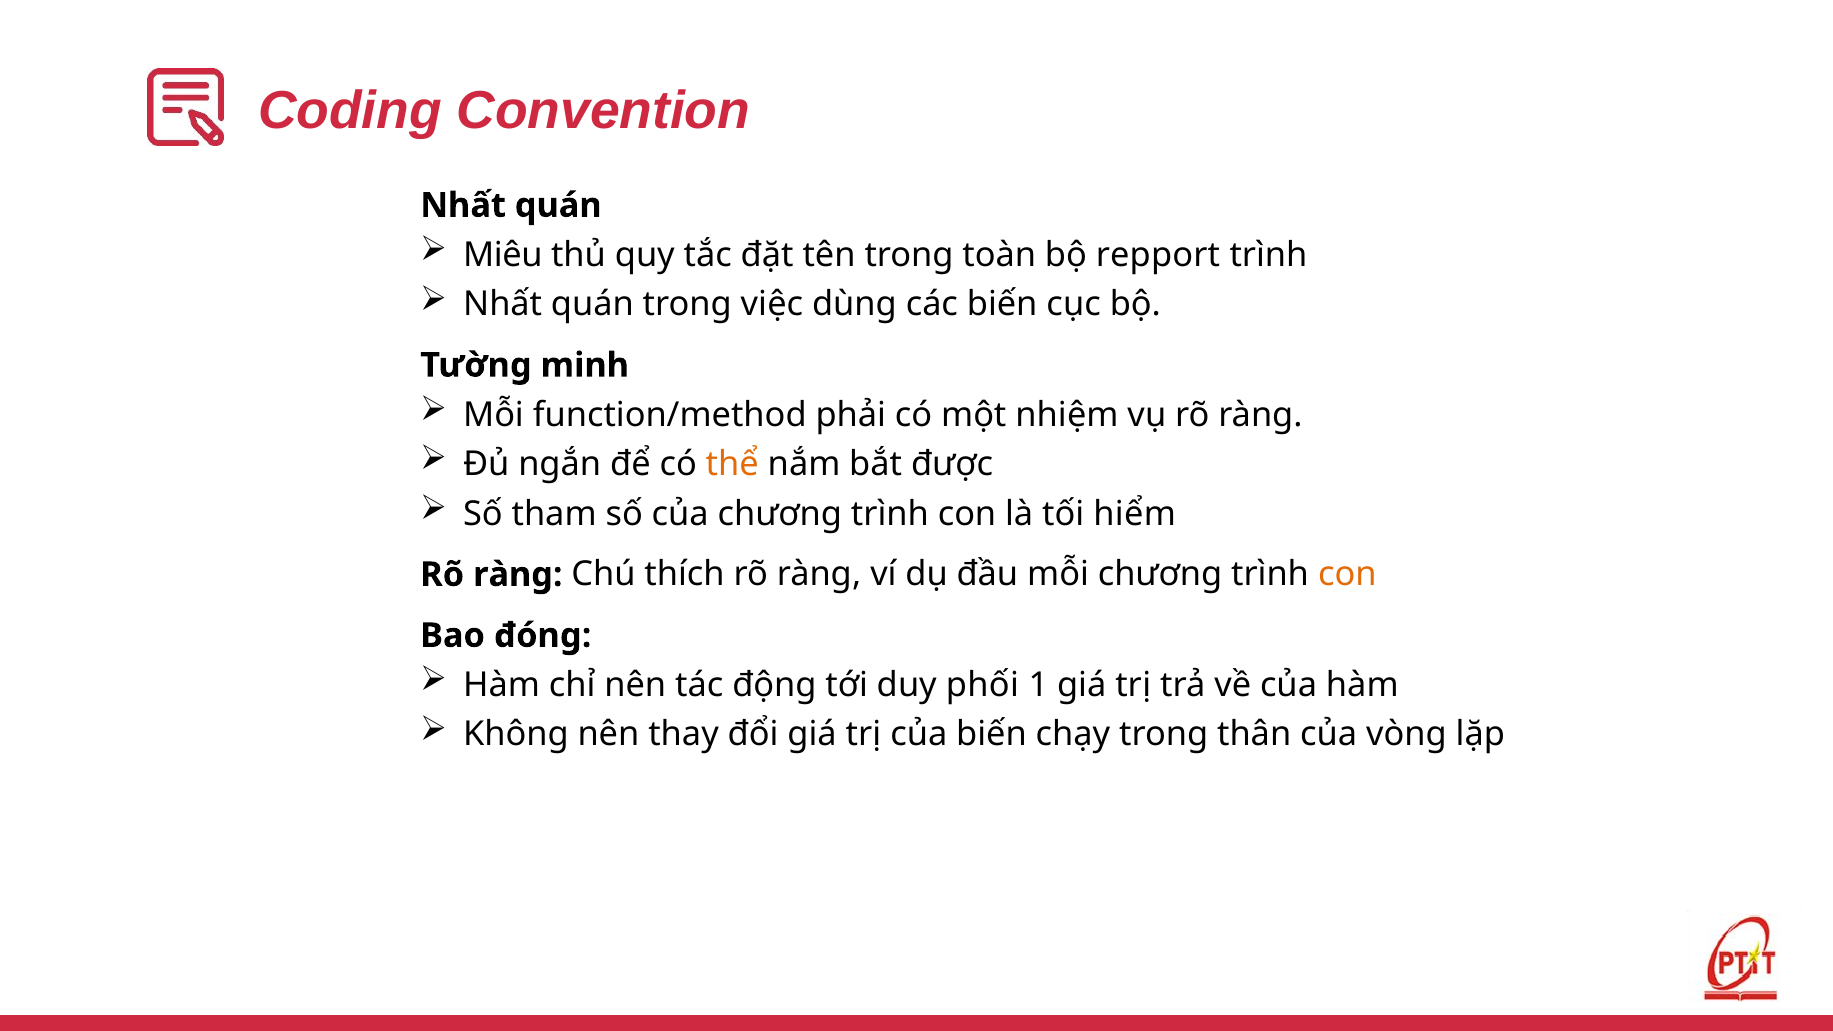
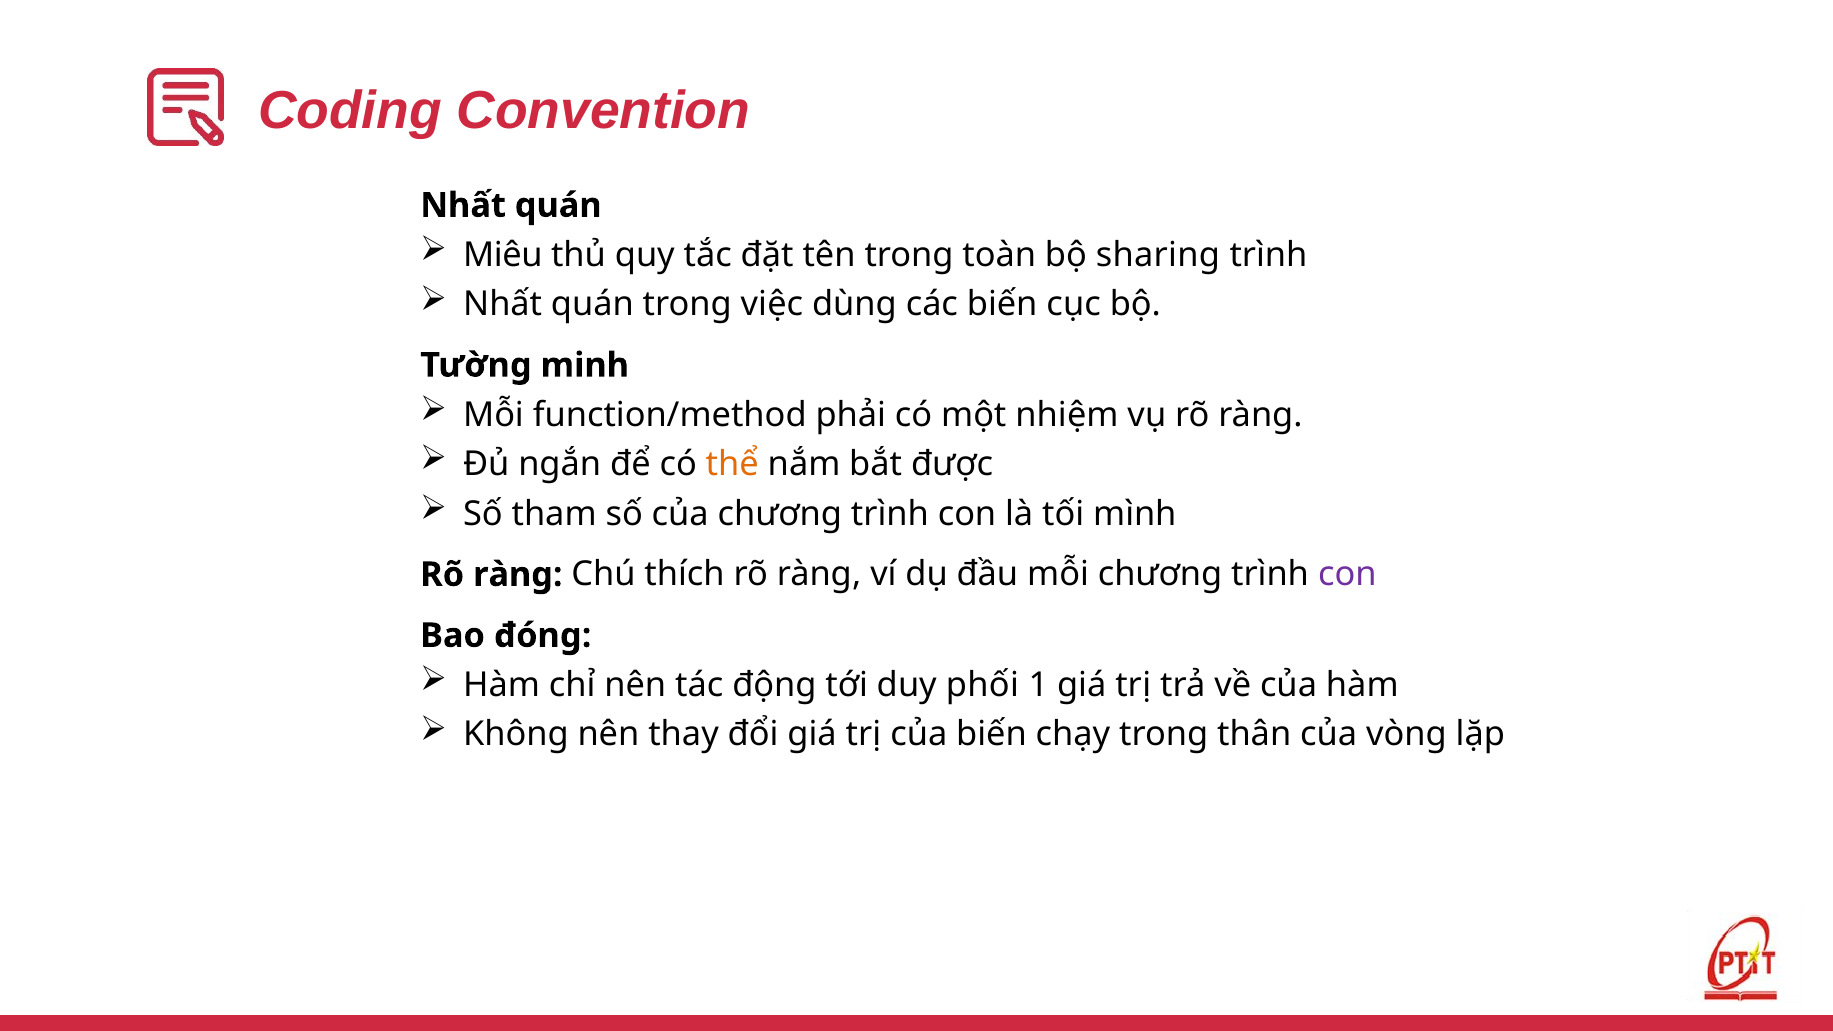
repport: repport -> sharing (1158, 255)
hiểm: hiểm -> mình (1135, 514)
con colour: orange -> purple (1347, 575)
